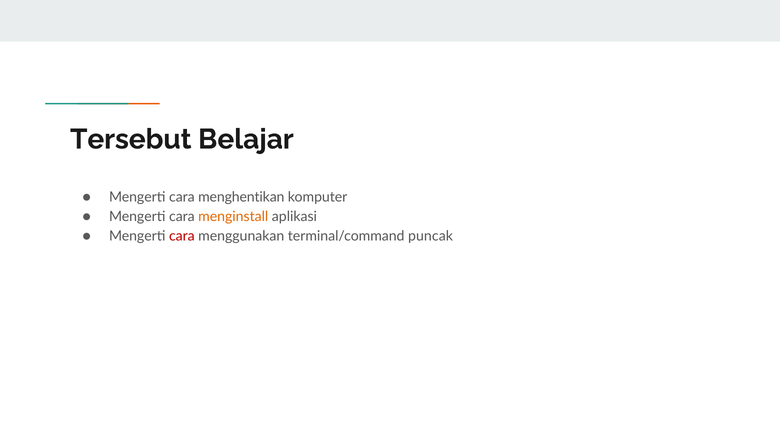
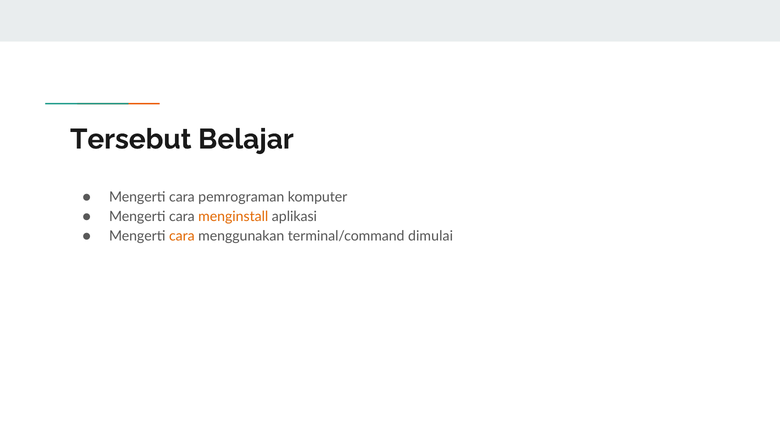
menghentikan: menghentikan -> pemrograman (241, 197)
cara colour: red -> orange (182, 236)
puncak: puncak -> dimulai (431, 236)
